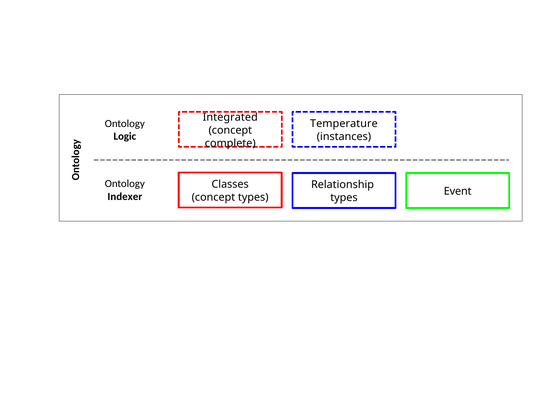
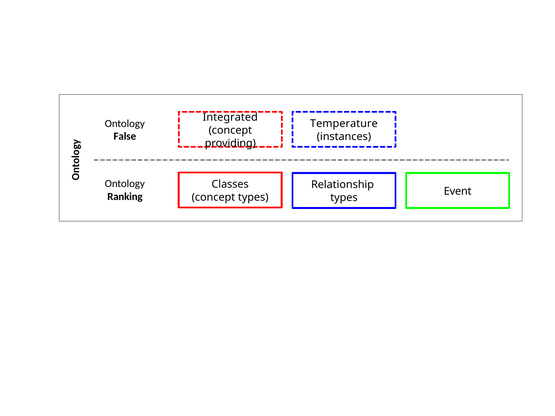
Logic: Logic -> False (125, 136)
complete: complete -> providing (230, 143)
Indexer: Indexer -> Ranking (125, 197)
